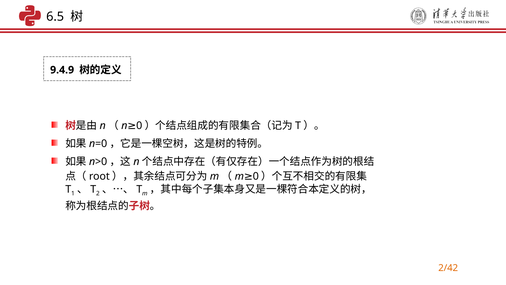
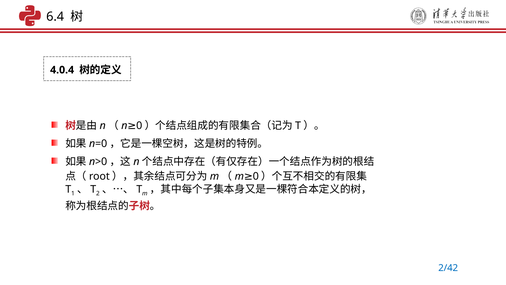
6.5: 6.5 -> 6.4 (55, 17)
9.4.9: 9.4.9 -> 4.0.4 (62, 70)
2/42 colour: orange -> blue (448, 268)
